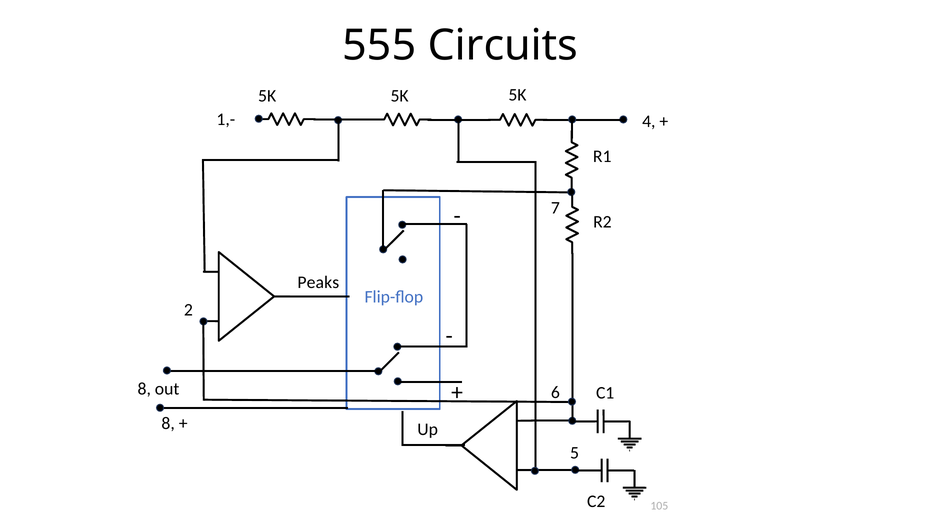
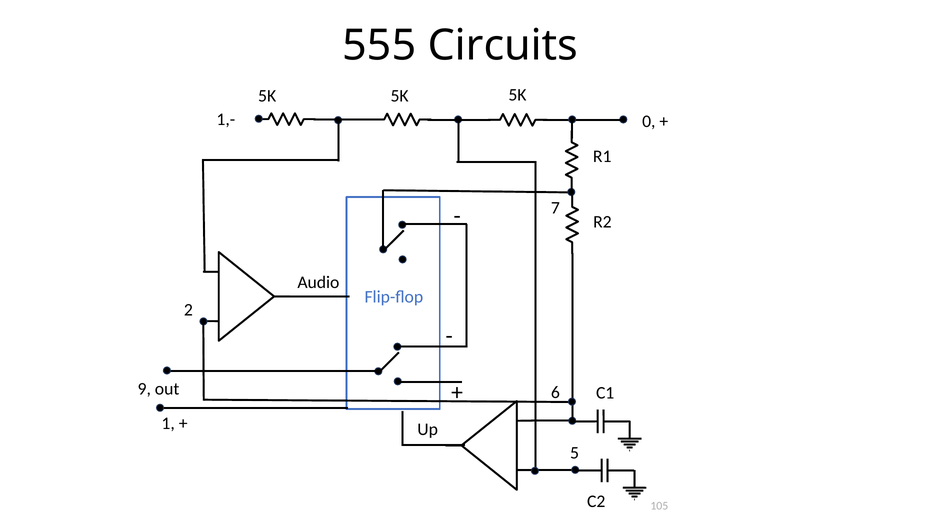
4: 4 -> 0 (649, 121)
Peaks: Peaks -> Audio (318, 283)
8: 8 -> 9 (144, 389)
8: 8 -> 1 (168, 424)
